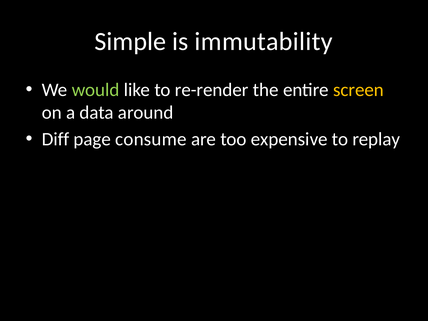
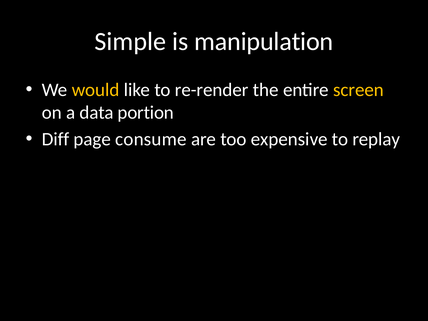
immutability: immutability -> manipulation (264, 41)
would colour: light green -> yellow (96, 90)
around: around -> portion (146, 113)
